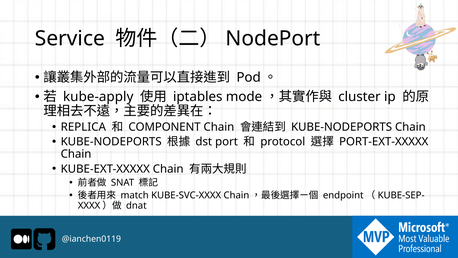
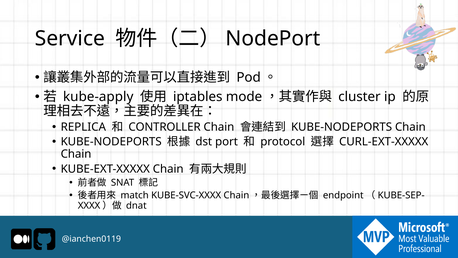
COMPONENT: COMPONENT -> CONTROLLER (165, 127)
PORT-EXT-XXXXX: PORT-EXT-XXXXX -> CURL-EXT-XXXXX (384, 142)
